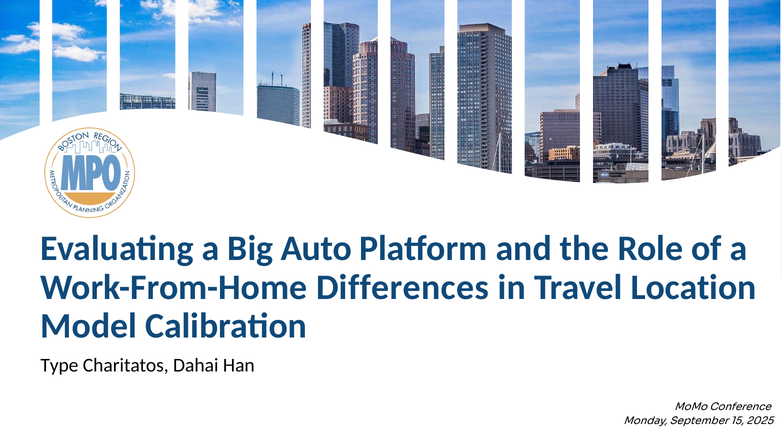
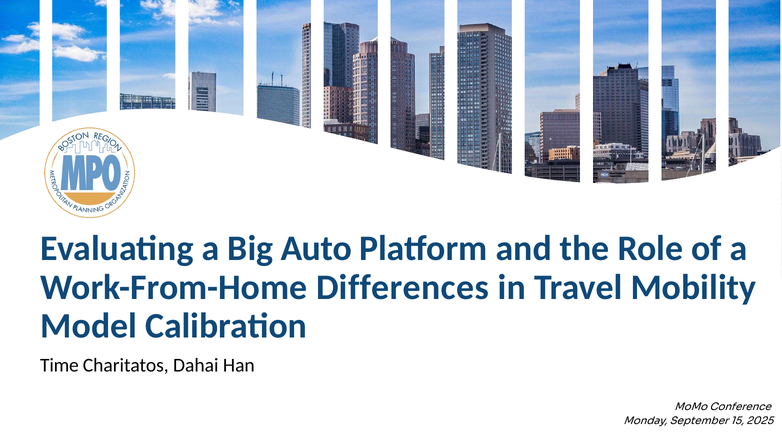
Location: Location -> Mobility (693, 287)
Type: Type -> Time (59, 365)
